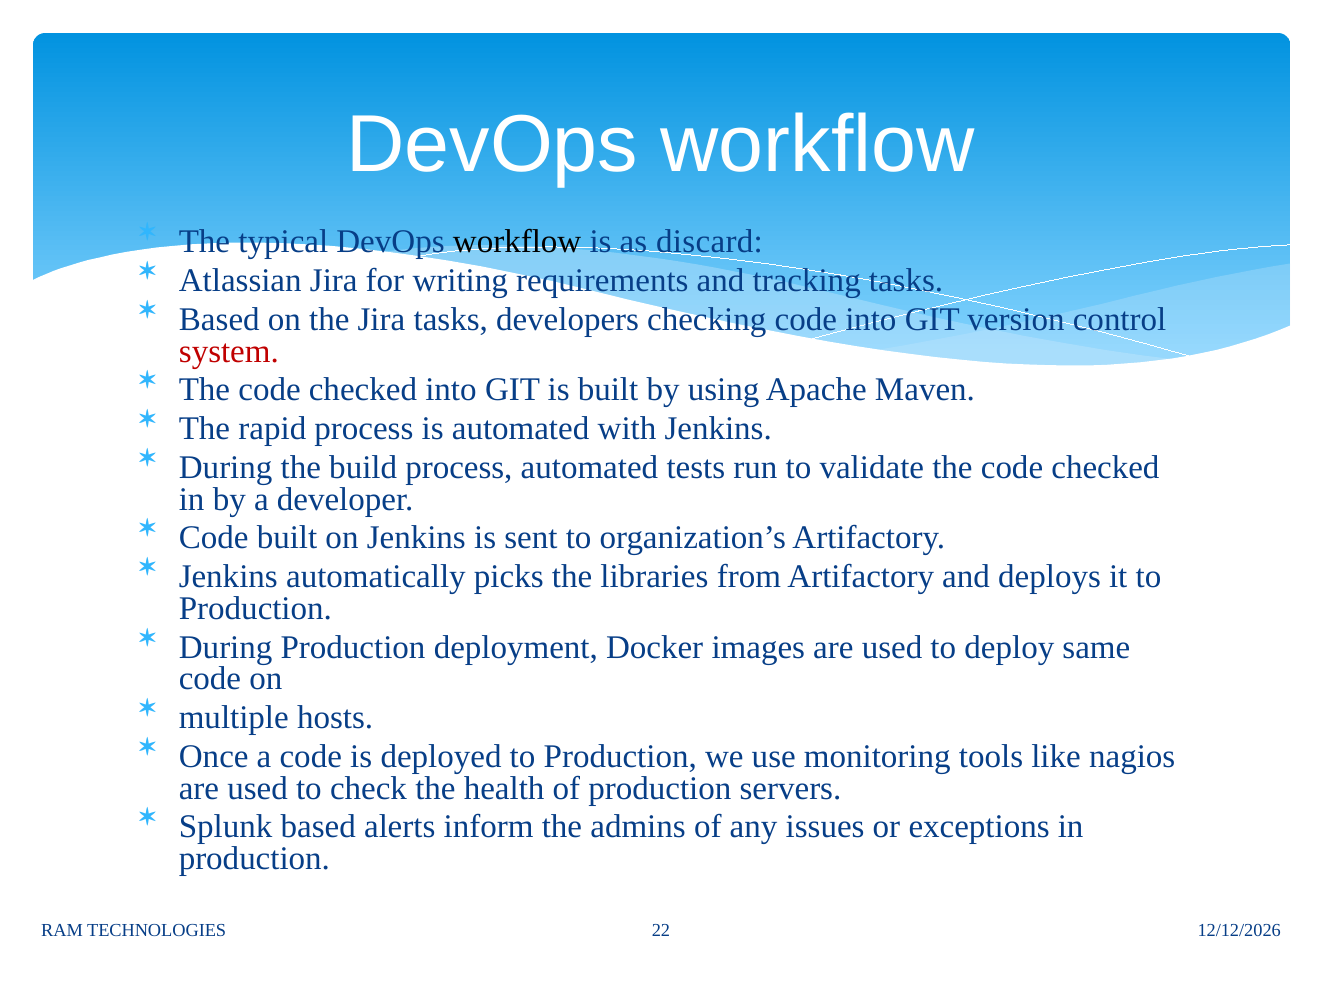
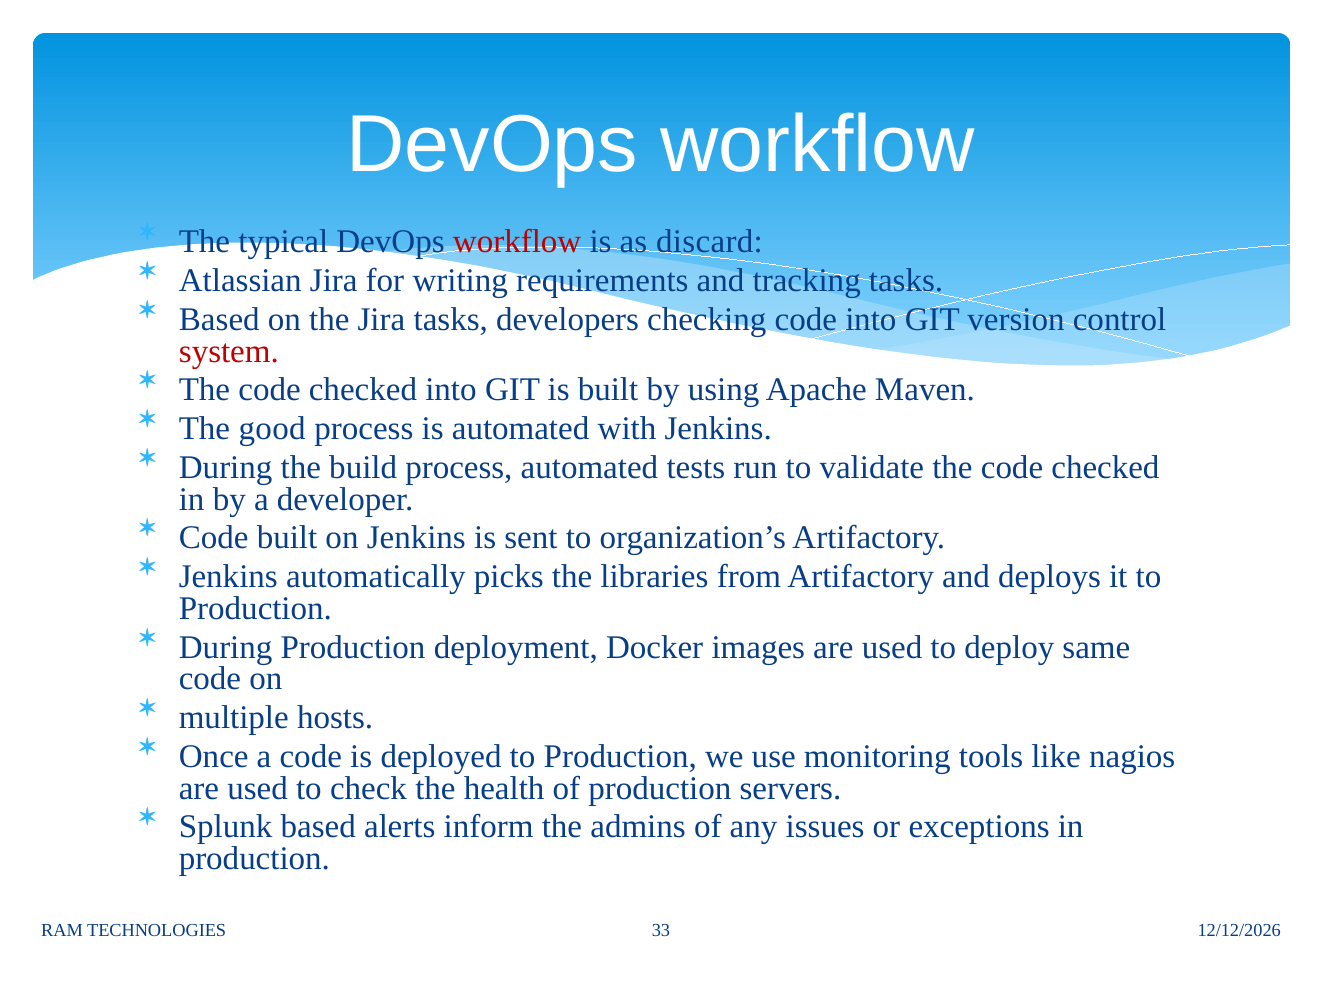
workflow colour: black -> red (517, 242)
rapid: rapid -> good (272, 429)
22: 22 -> 33 (661, 931)
